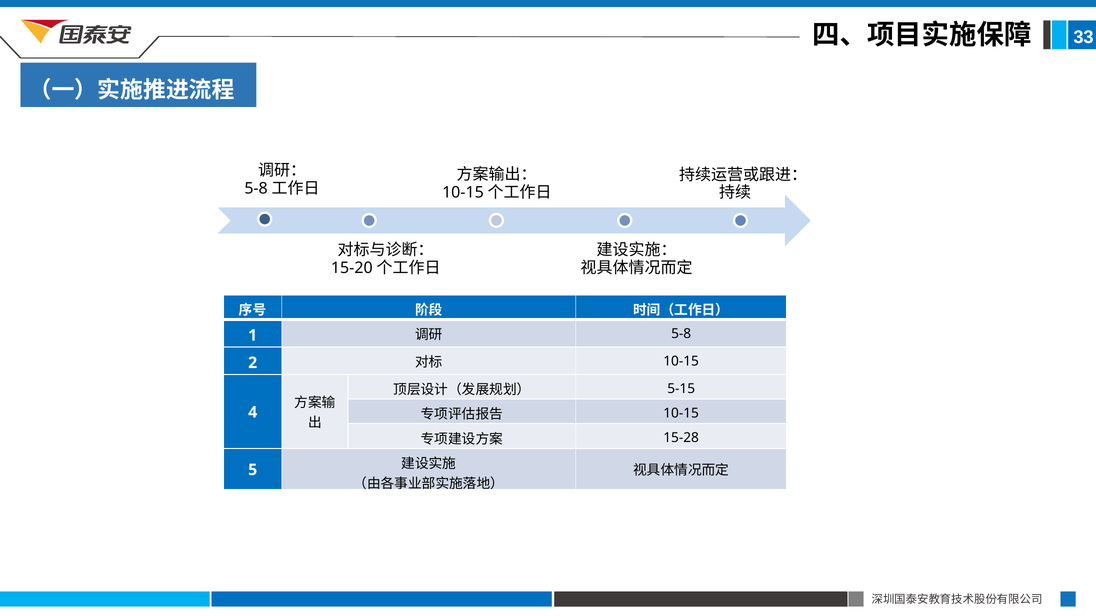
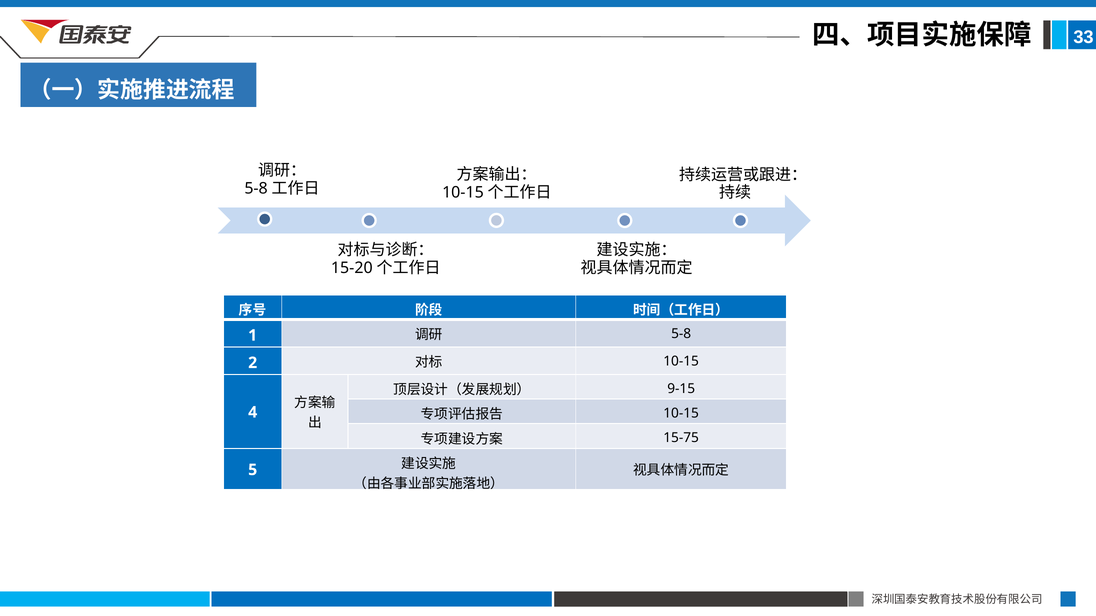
5-15: 5-15 -> 9-15 (681, 389)
15-28: 15-28 -> 15-75 (681, 438)
